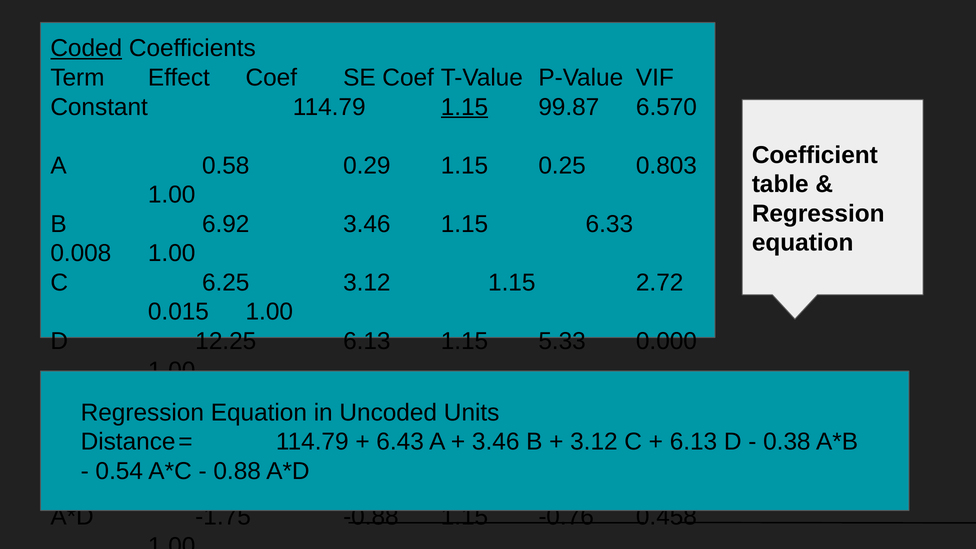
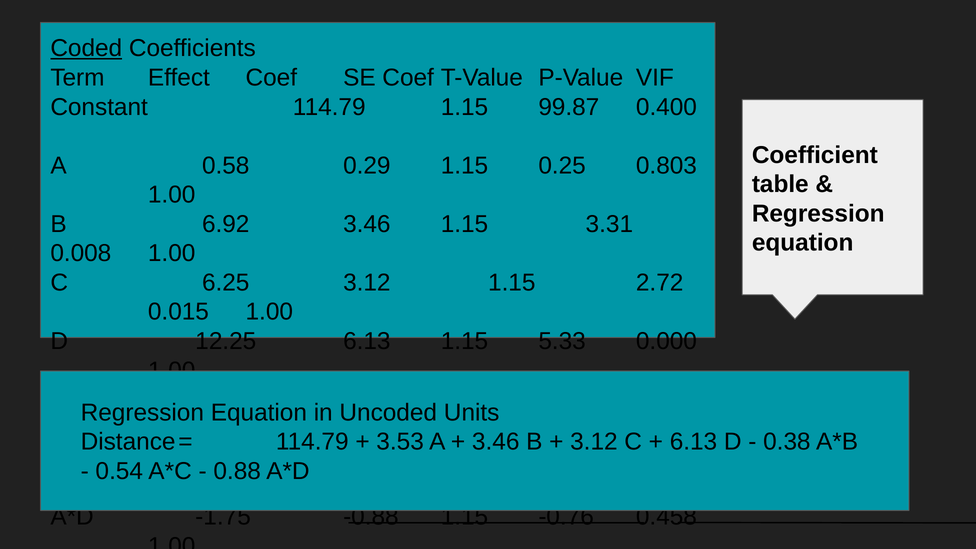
1.15 underline: present -> none (464, 107)
6.570: 6.570 -> 0.400 (666, 107)
6.33: 6.33 -> 3.31 (609, 224)
6.43: 6.43 -> 3.53 (400, 442)
